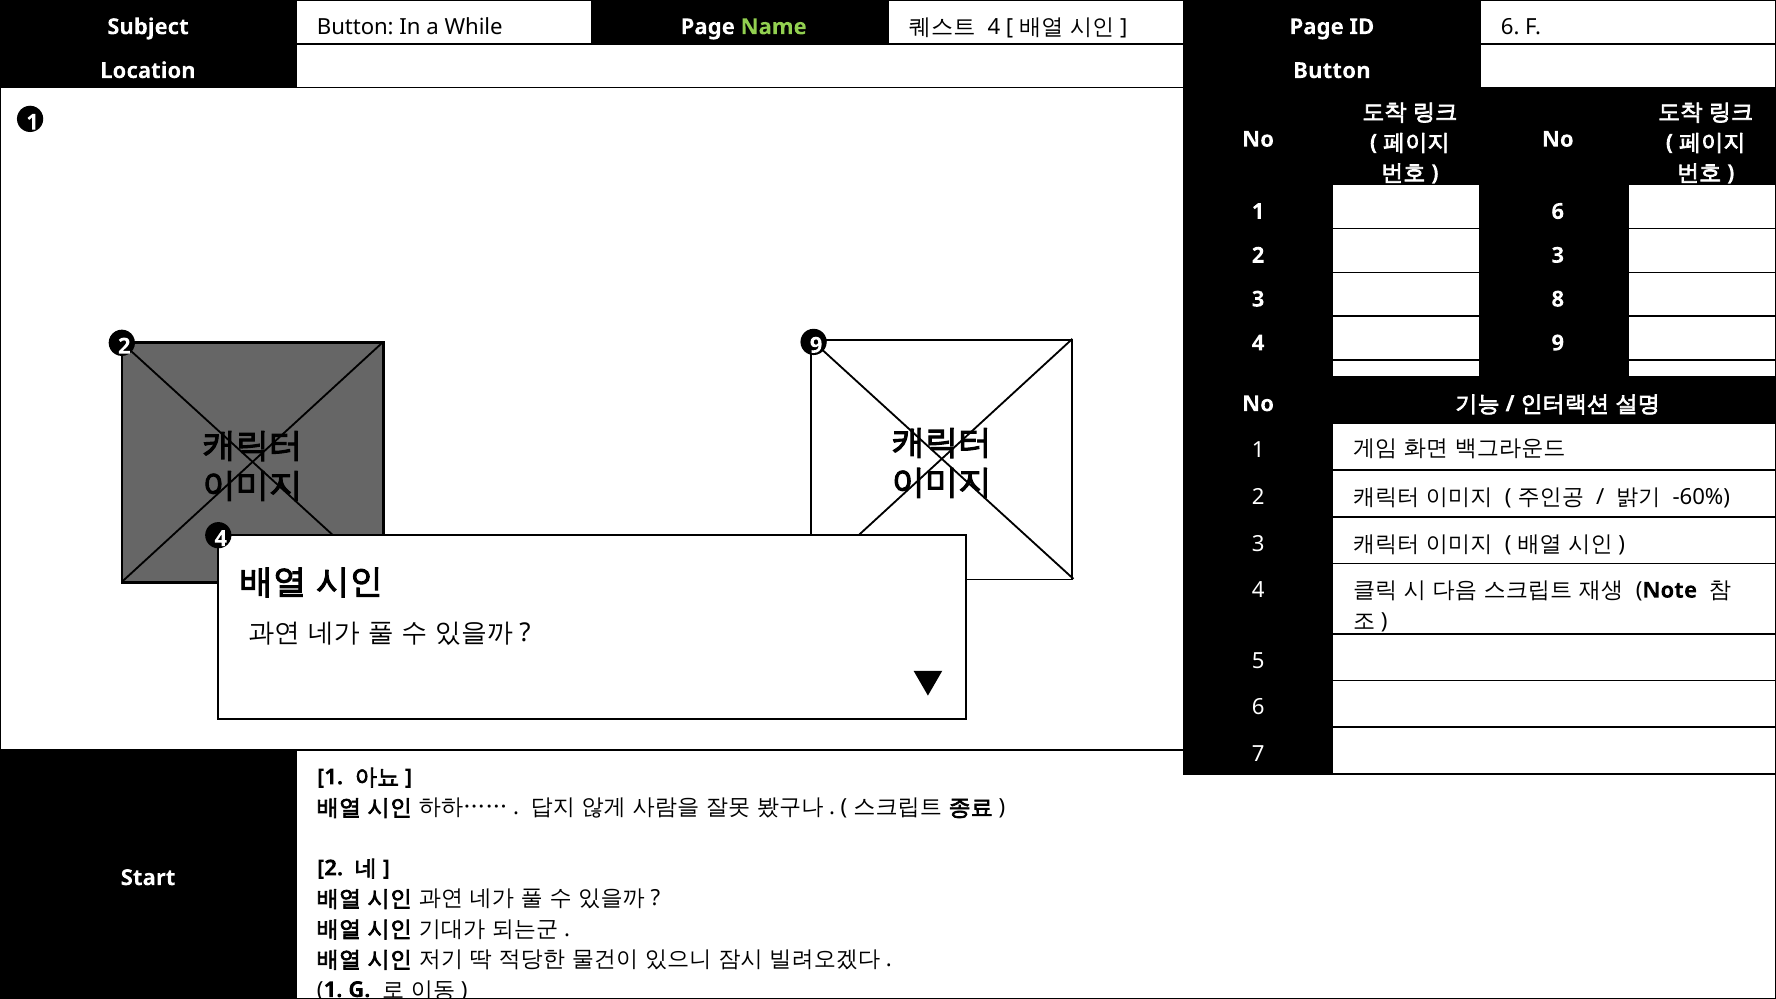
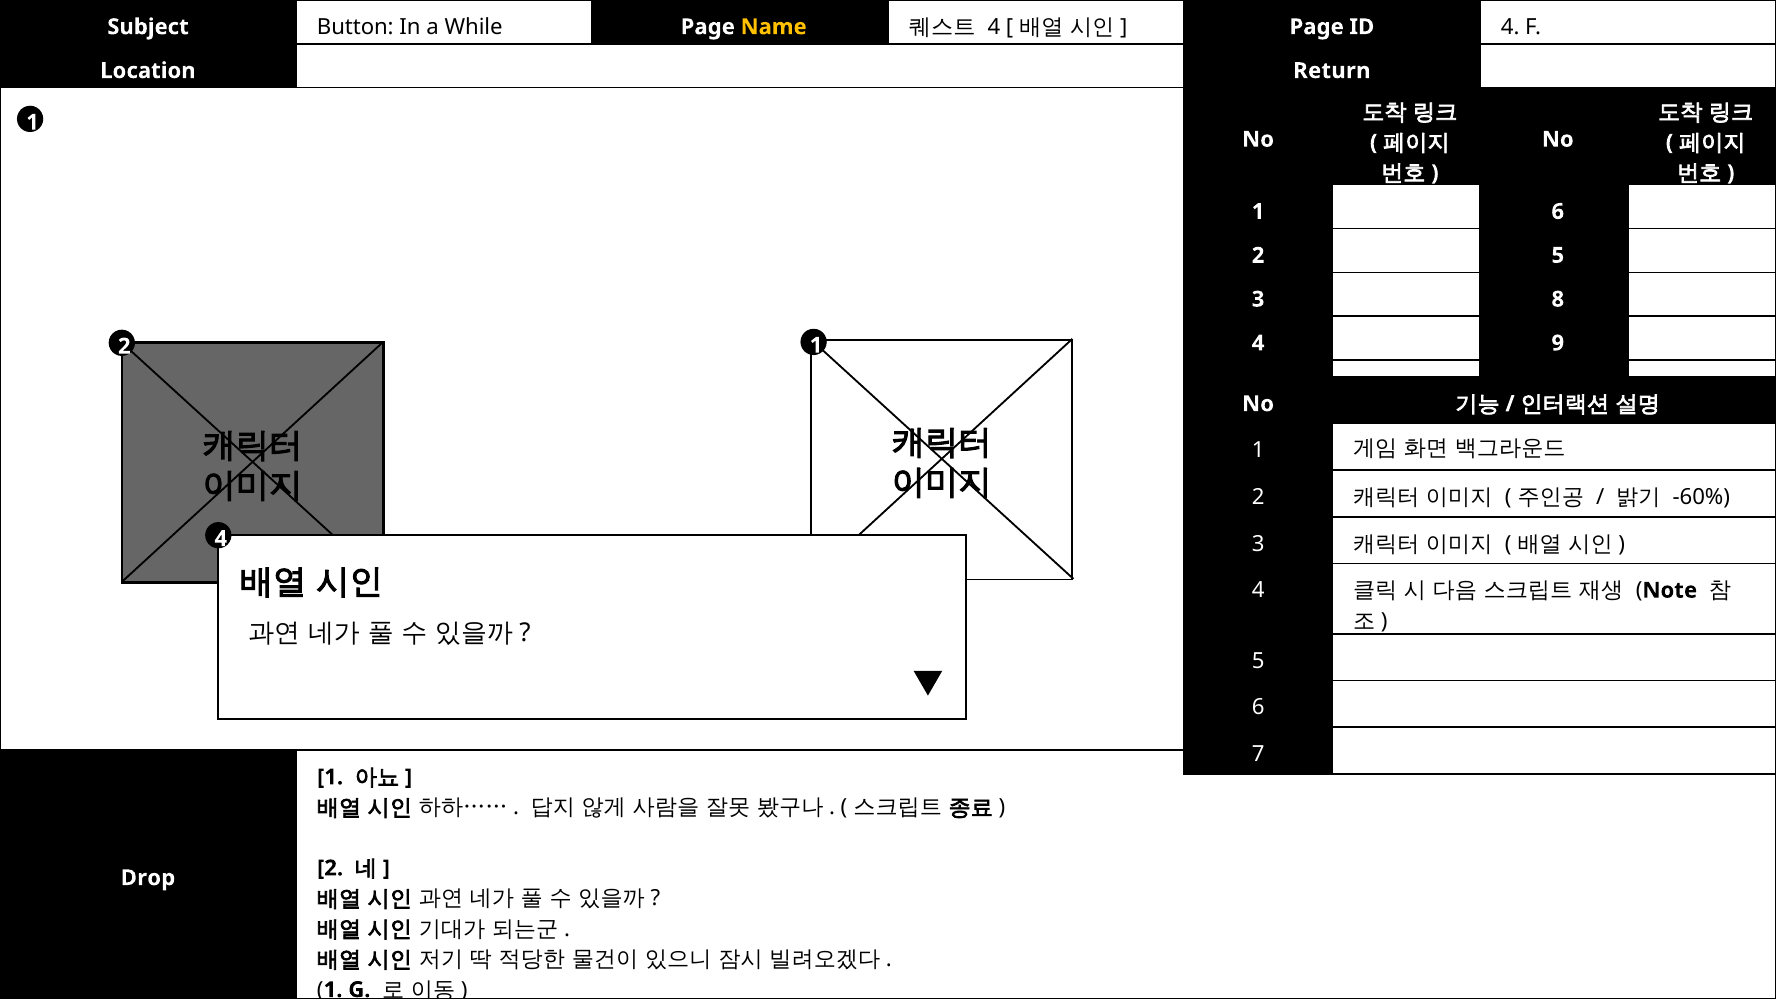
Name colour: light green -> yellow (774, 27)
ID 6: 6 -> 4 (1510, 27)
Location Button: Button -> Return (1332, 71)
2 3: 3 -> 5 (1558, 255)
2 9: 9 -> 1 (816, 345)
Start: Start -> Drop (148, 878)
